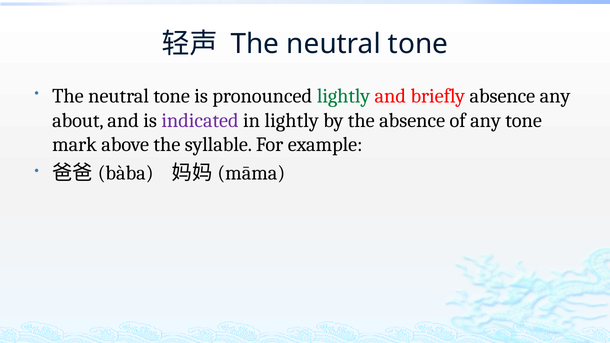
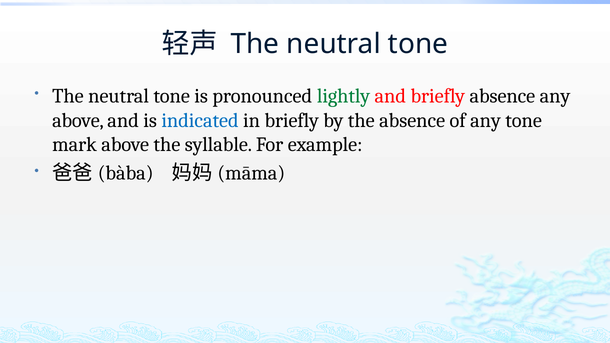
about: about -> above (78, 120)
indicated colour: purple -> blue (200, 120)
in lightly: lightly -> briefly (292, 120)
